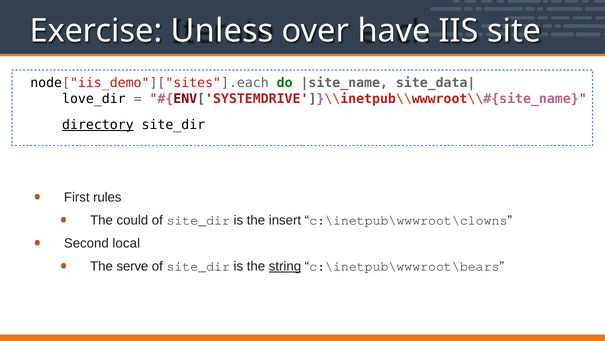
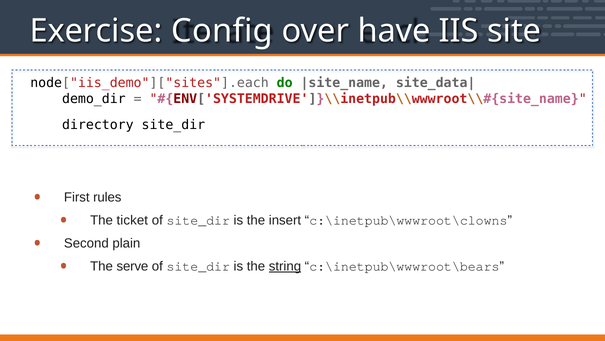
Unless: Unless -> Config (222, 31)
love_dir: love_dir -> demo_dir (94, 98)
directory underline: present -> none (98, 125)
could: could -> ticket (132, 220)
local: local -> plain (126, 243)
